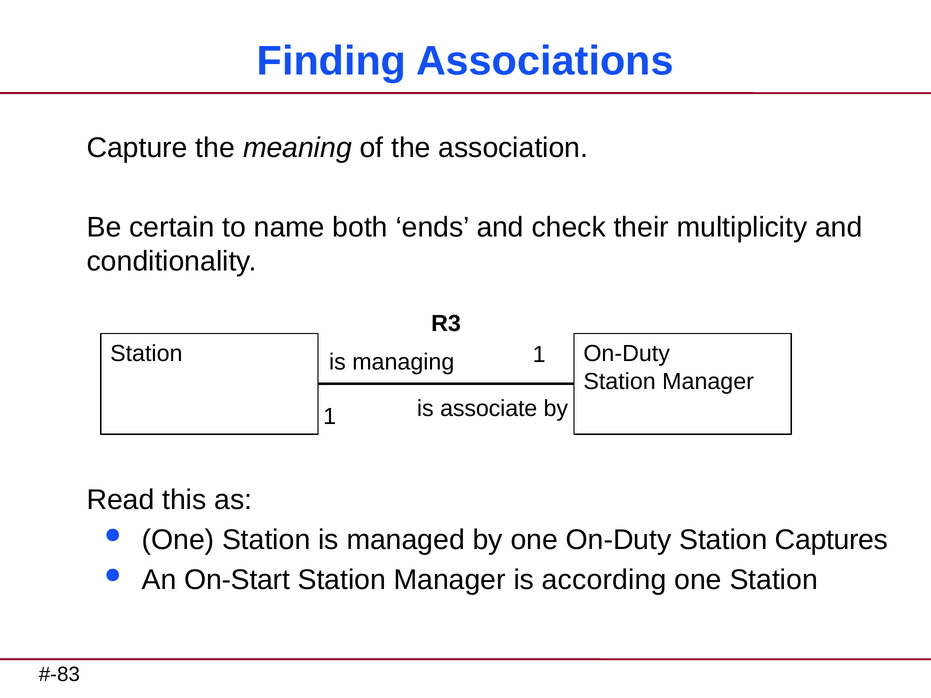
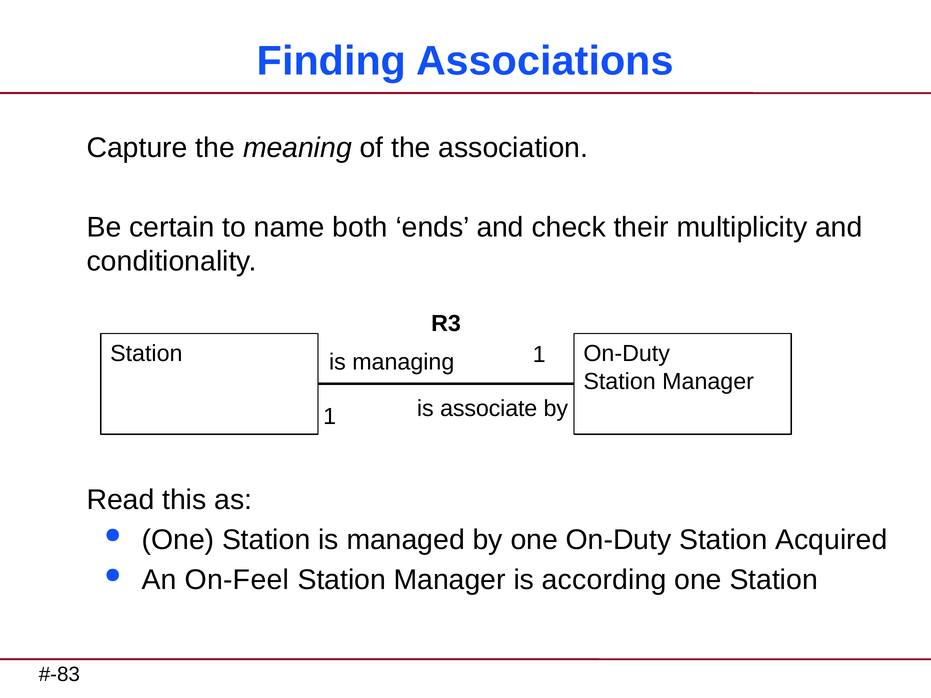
Captures: Captures -> Acquired (831, 540)
On-Start: On-Start -> On-Feel (237, 580)
